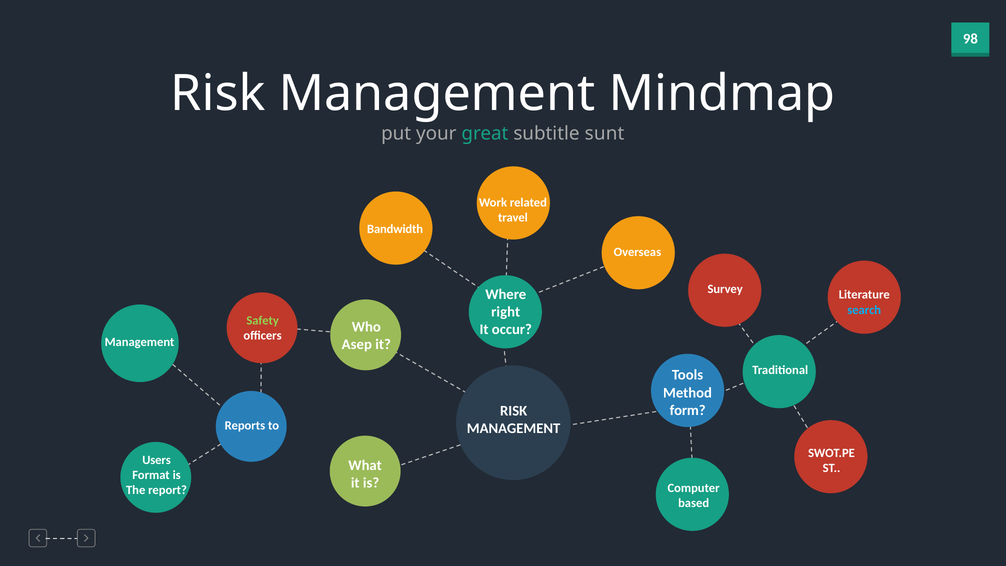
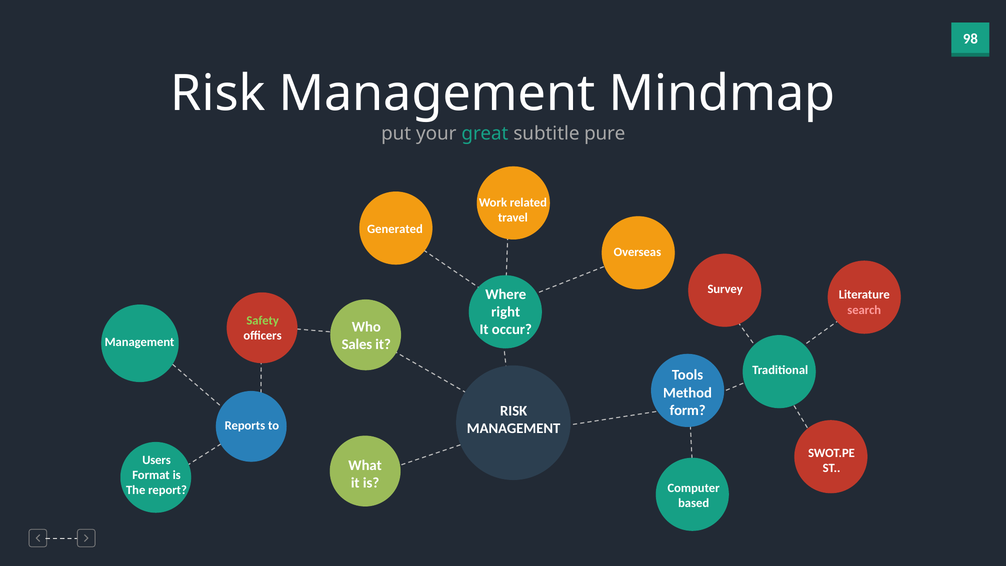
sunt: sunt -> pure (605, 133)
Bandwidth: Bandwidth -> Generated (395, 229)
search colour: light blue -> pink (864, 310)
Asep: Asep -> Sales (357, 344)
